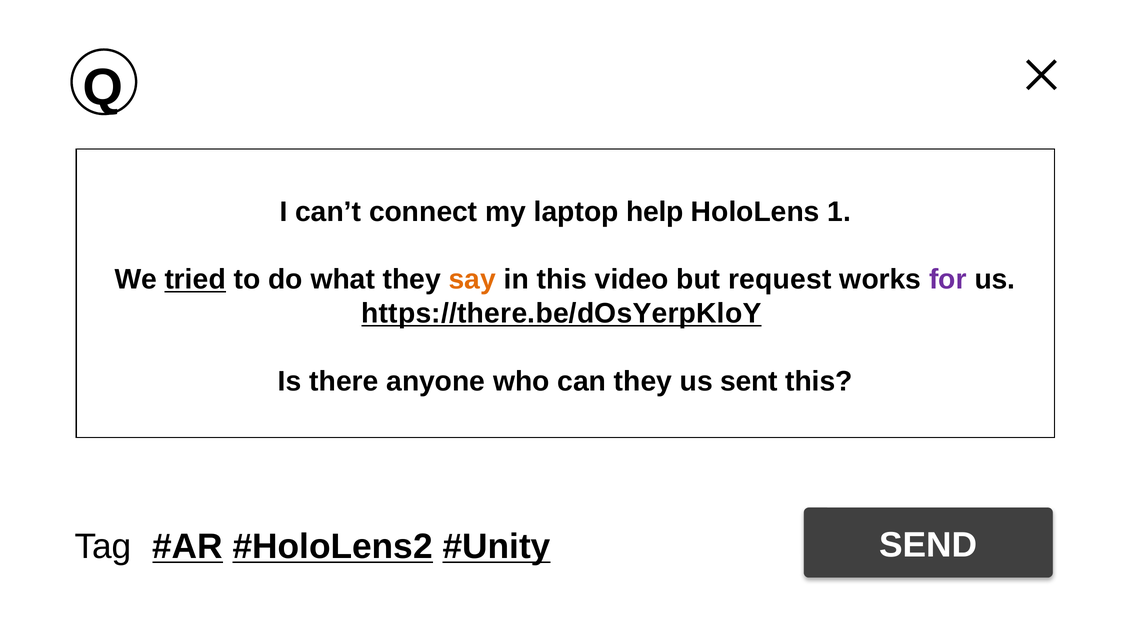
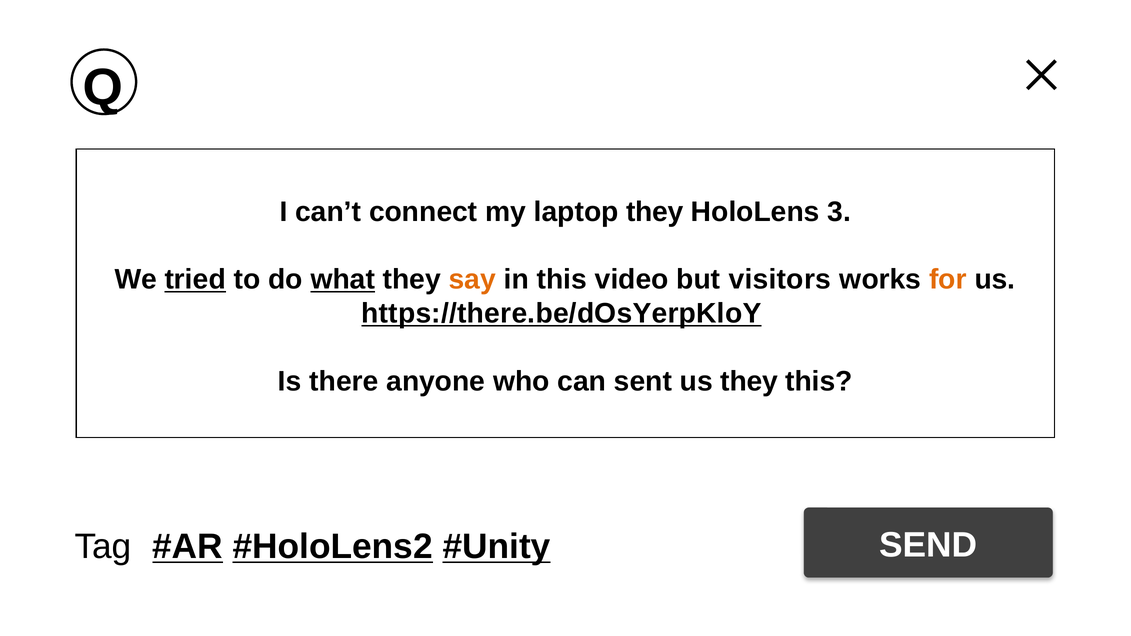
laptop help: help -> they (655, 212)
1: 1 -> 3 (839, 212)
what underline: none -> present (343, 280)
request: request -> visitors (780, 280)
for colour: purple -> orange (948, 280)
can they: they -> sent (643, 381)
us sent: sent -> they (749, 381)
